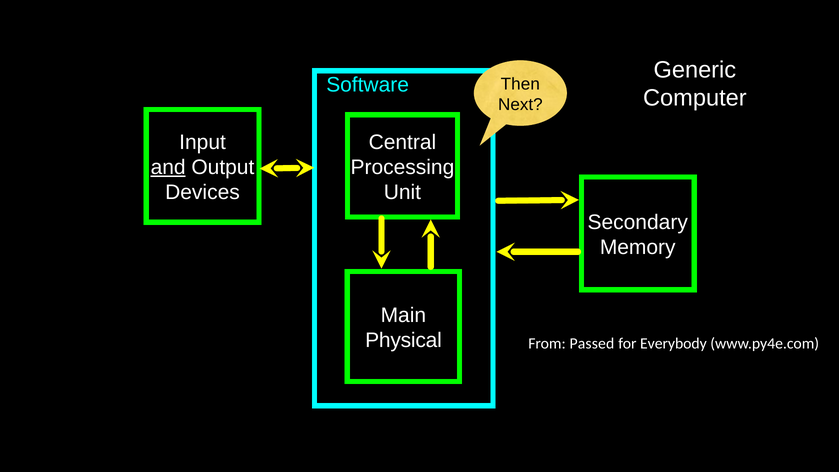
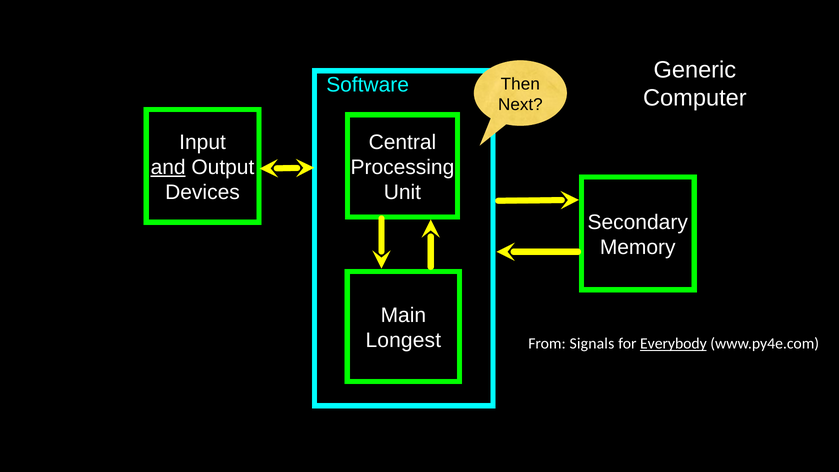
Physical: Physical -> Longest (403, 340)
Passed: Passed -> Signals (592, 344)
Everybody underline: none -> present (673, 344)
